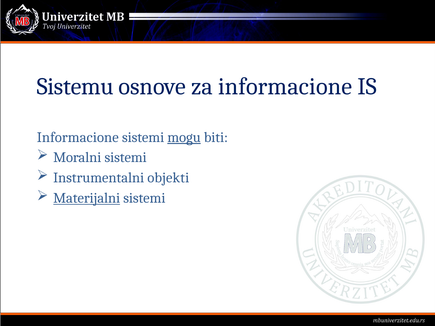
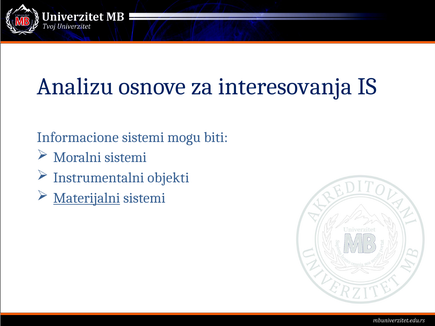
Sistemu: Sistemu -> Analizu (75, 87)
za informacione: informacione -> interesovanja (285, 87)
mogu underline: present -> none (184, 137)
